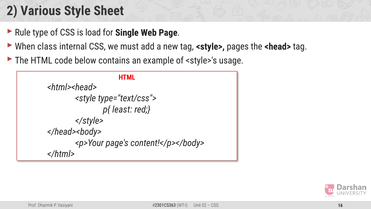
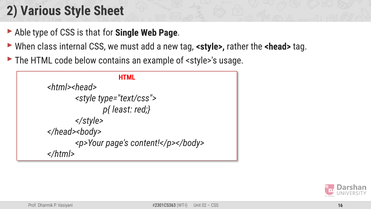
Rule: Rule -> Able (23, 33)
load: load -> that (93, 33)
pages: pages -> rather (238, 46)
